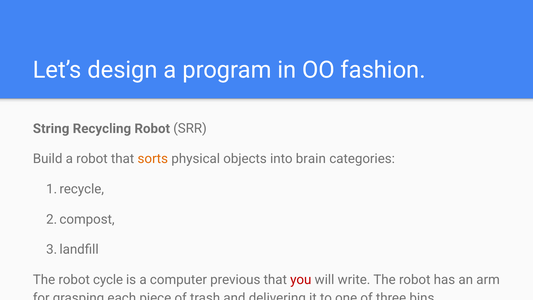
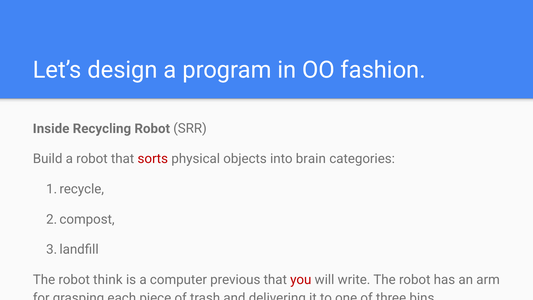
String: String -> Inside (51, 129)
sorts colour: orange -> red (153, 159)
cycle: cycle -> think (108, 280)
